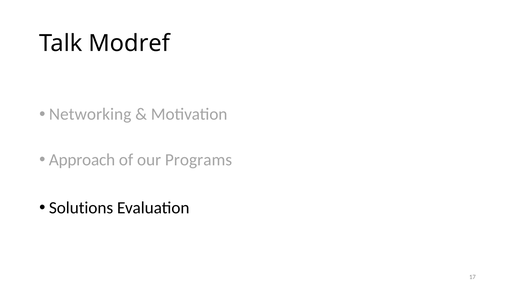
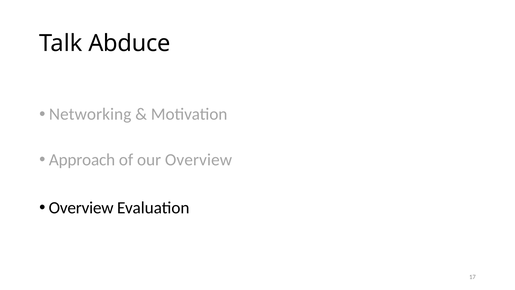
Modref: Modref -> Abduce (129, 43)
our Programs: Programs -> Overview (198, 160)
Solutions: Solutions -> Overview (81, 208)
